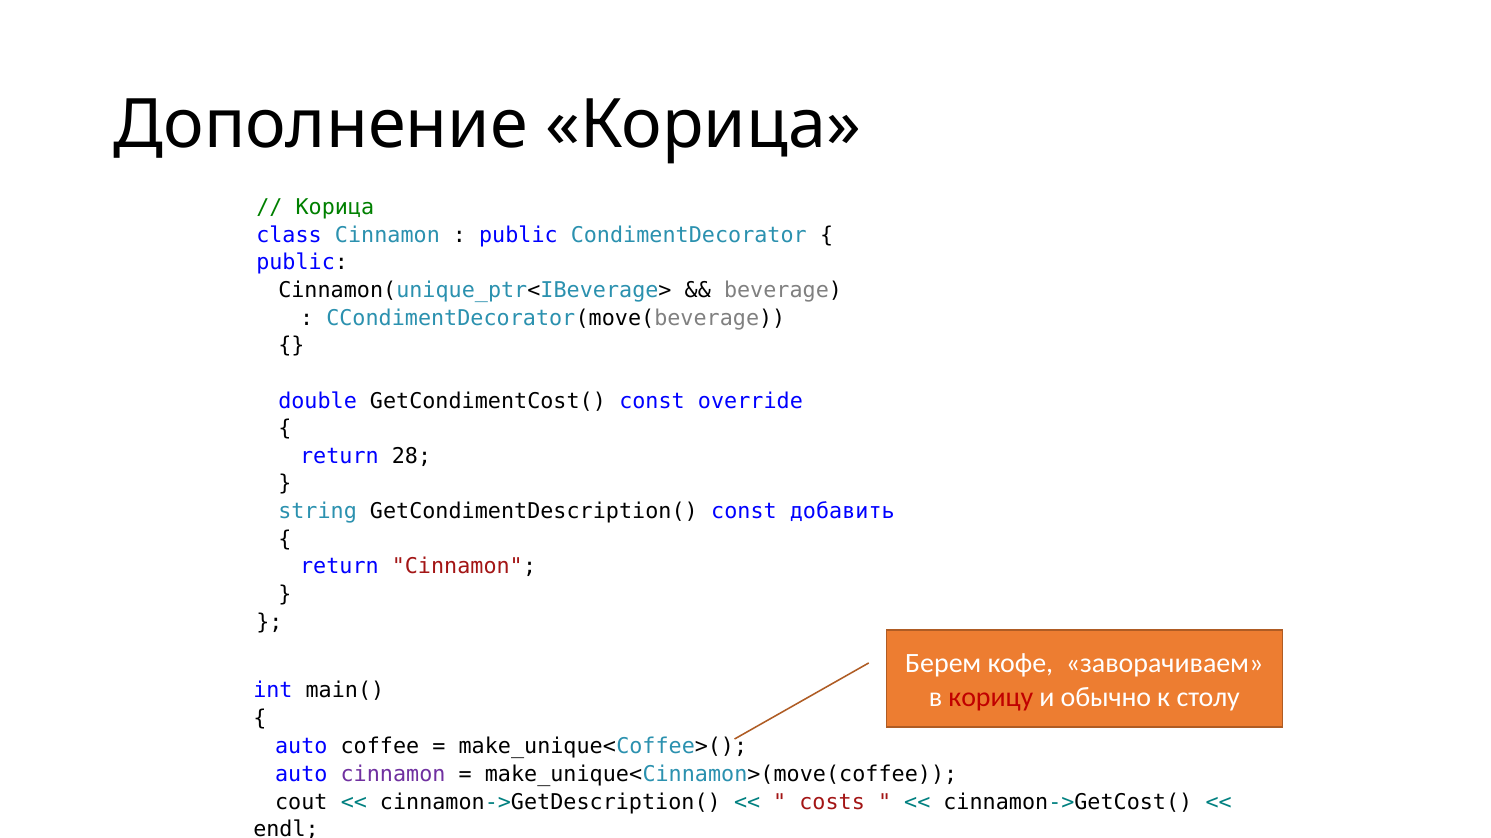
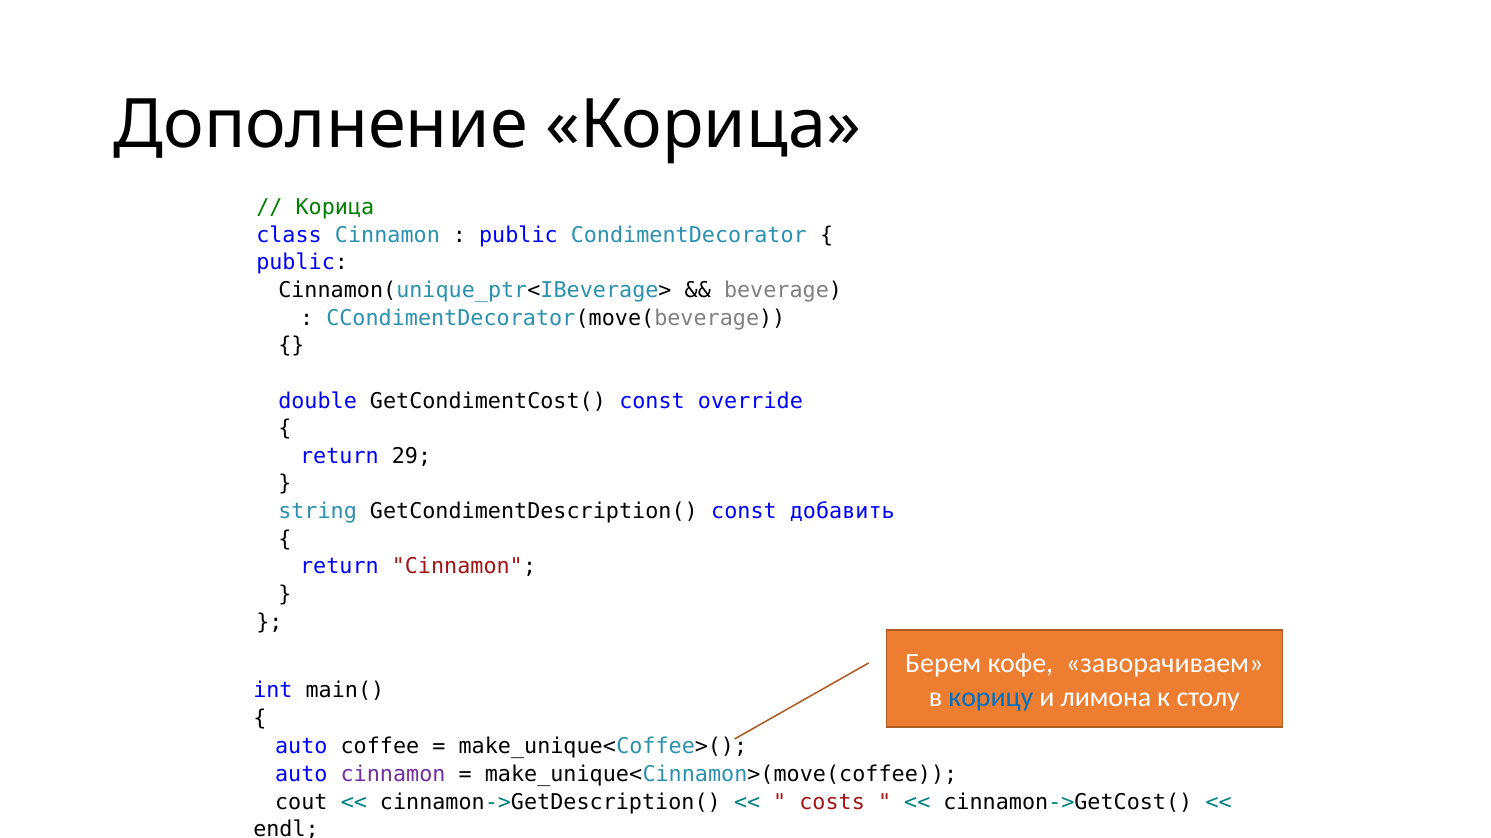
28: 28 -> 29 (412, 457)
корицу colour: red -> blue (991, 698)
обычно: обычно -> лимона (1106, 698)
